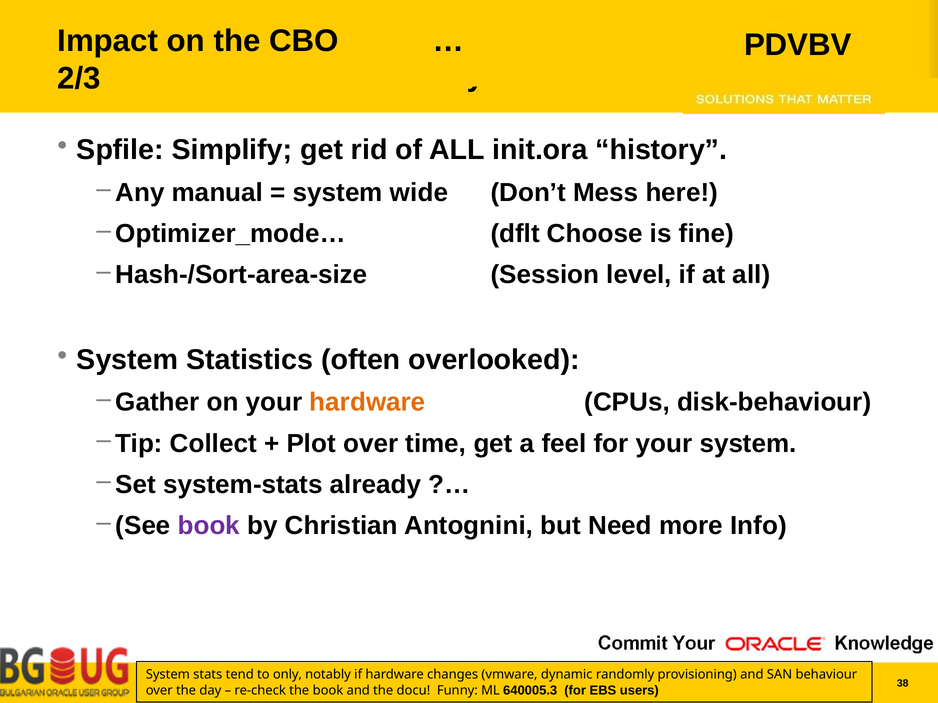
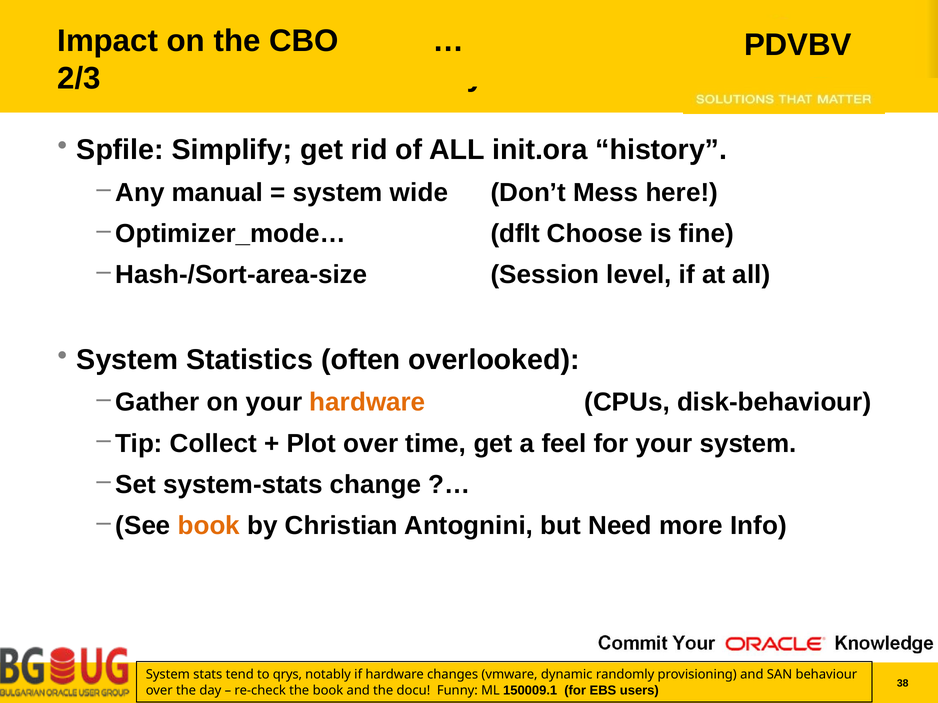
already: already -> change (376, 485)
book colour: purple -> orange (209, 526)
only: only -> qrys (287, 675)
640005.3: 640005.3 -> 150009.1 (530, 691)
